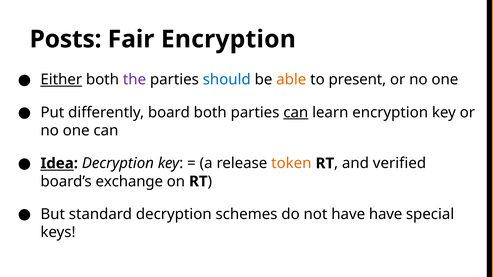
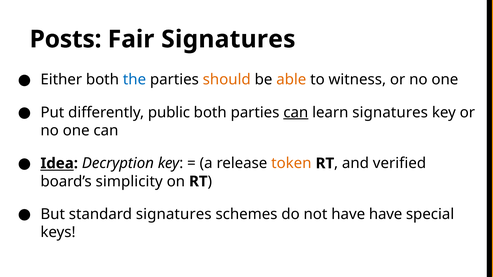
Fair Encryption: Encryption -> Signatures (228, 39)
Either underline: present -> none (61, 80)
the colour: purple -> blue (134, 80)
should colour: blue -> orange (227, 80)
present: present -> witness (357, 80)
board: board -> public (169, 113)
learn encryption: encryption -> signatures (390, 113)
exchange: exchange -> simplicity (129, 182)
standard decryption: decryption -> signatures (174, 214)
